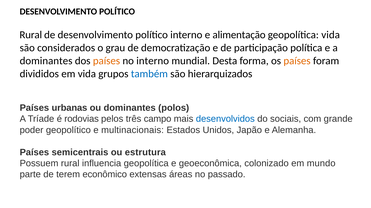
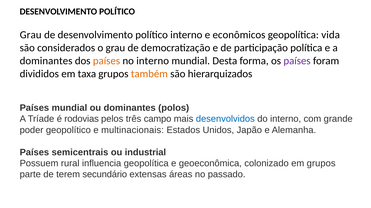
Rural: Rural -> Grau (31, 35)
alimentação: alimentação -> econômicos (239, 35)
países colour: orange -> purple (297, 61)
em vida: vida -> taxa (87, 74)
também colour: blue -> orange (149, 74)
Países urbanas: urbanas -> mundial (69, 108)
do sociais: sociais -> interno (286, 119)
estrutura: estrutura -> industrial (145, 153)
em mundo: mundo -> grupos (321, 164)
econômico: econômico -> secundário (105, 175)
